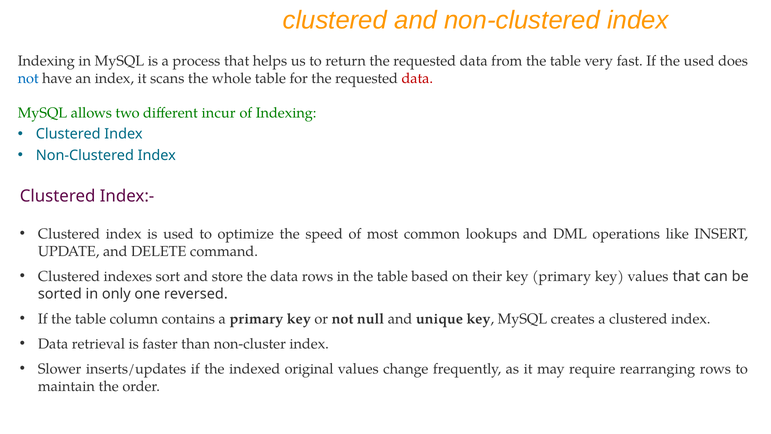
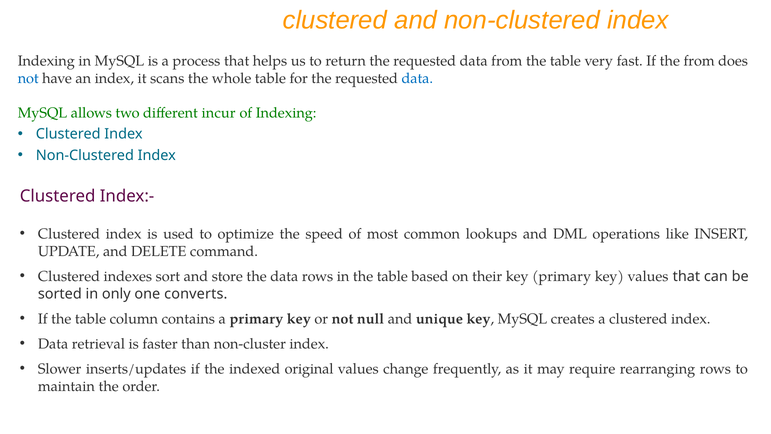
the used: used -> from (699, 61)
data colour: red -> blue (417, 78)
reversed: reversed -> converts (196, 294)
